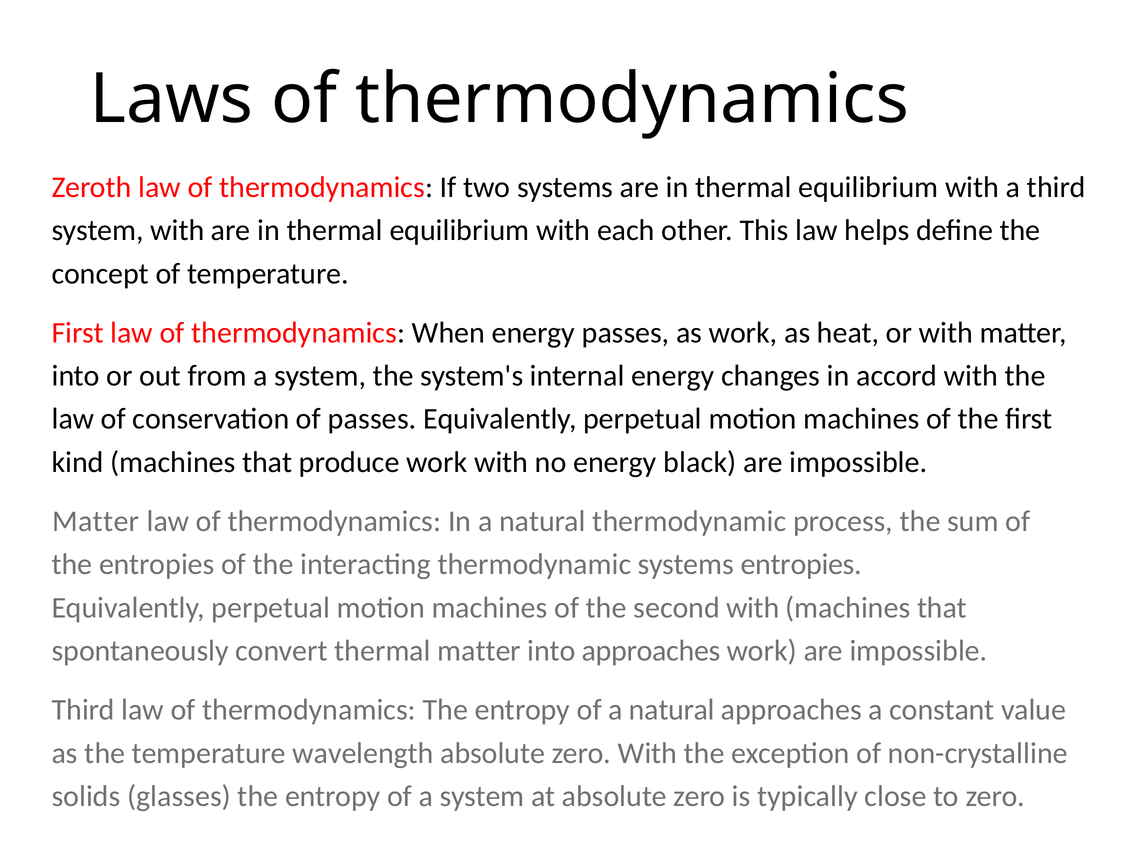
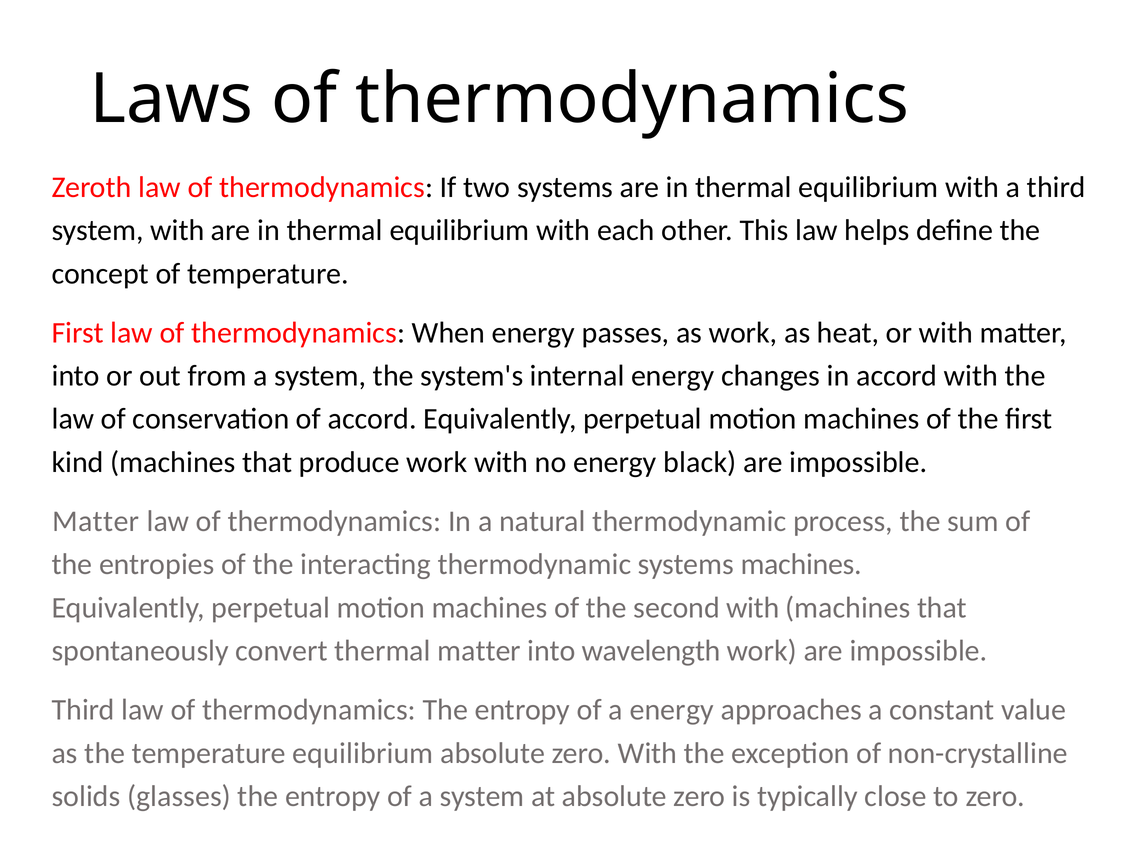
of passes: passes -> accord (372, 419)
systems entropies: entropies -> machines (801, 565)
into approaches: approaches -> wavelength (651, 651)
of a natural: natural -> energy (672, 710)
temperature wavelength: wavelength -> equilibrium (363, 753)
